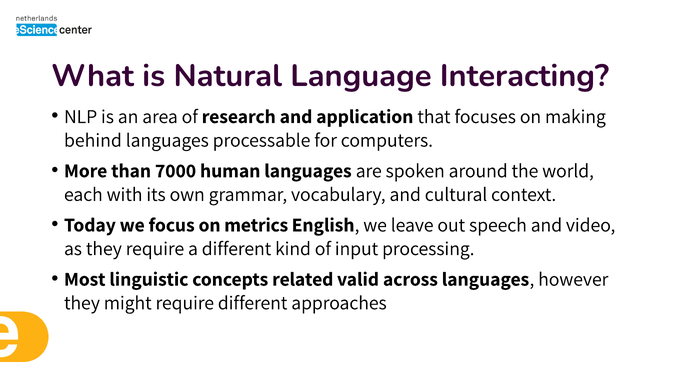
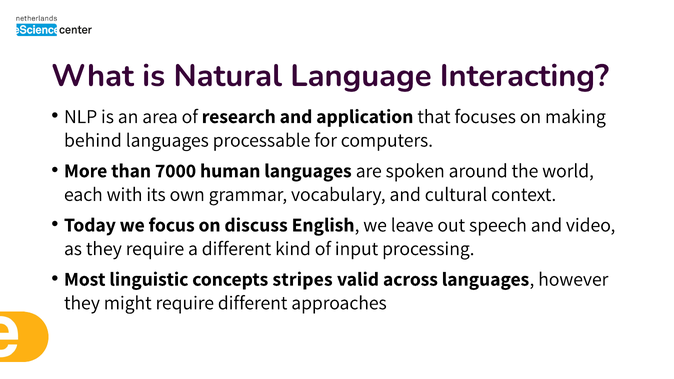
metrics: metrics -> discuss (256, 225)
related: related -> stripes (303, 279)
